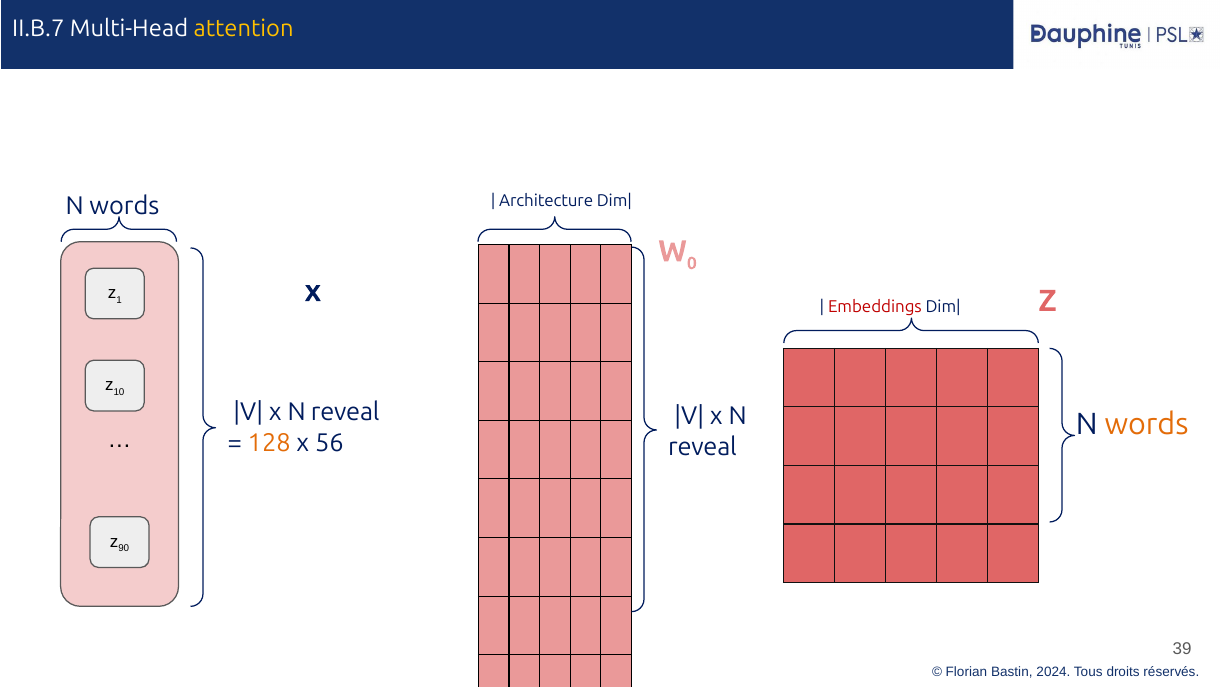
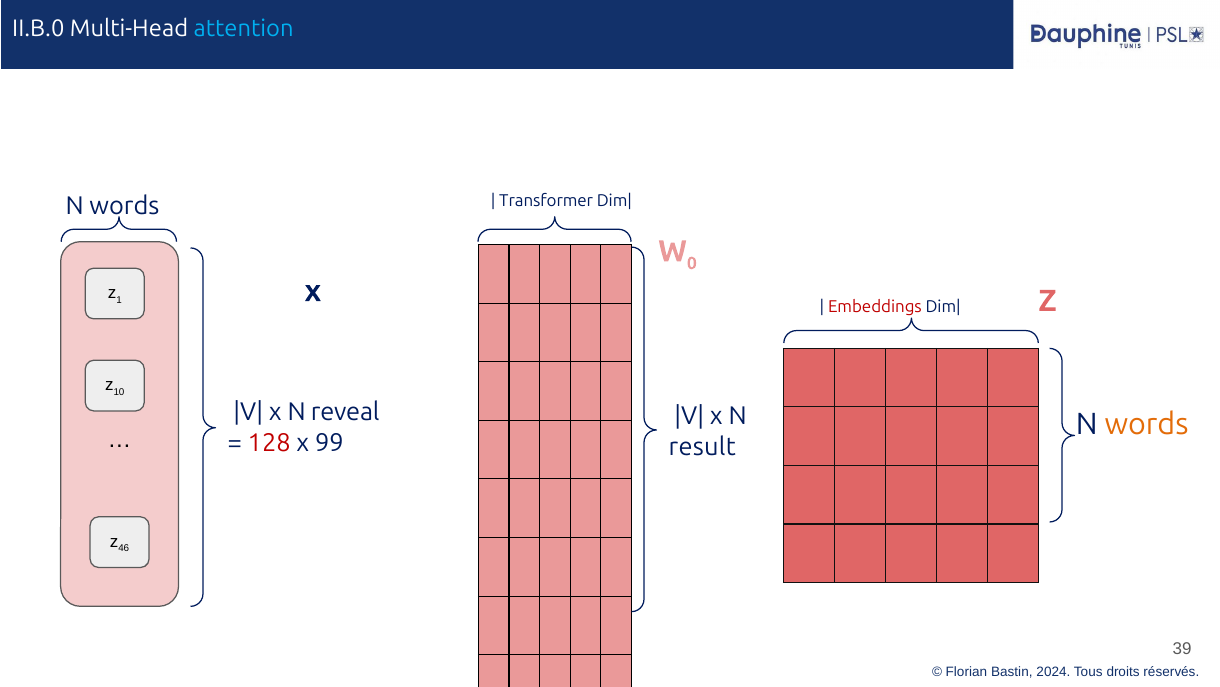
II.B.7: II.B.7 -> II.B.0 (38, 28)
attention colour: yellow -> light blue (244, 28)
Architecture: Architecture -> Transformer (546, 201)
128 colour: orange -> red (269, 443)
56: 56 -> 99 (329, 443)
reveal: reveal -> result (702, 446)
90: 90 -> 46 (124, 548)
